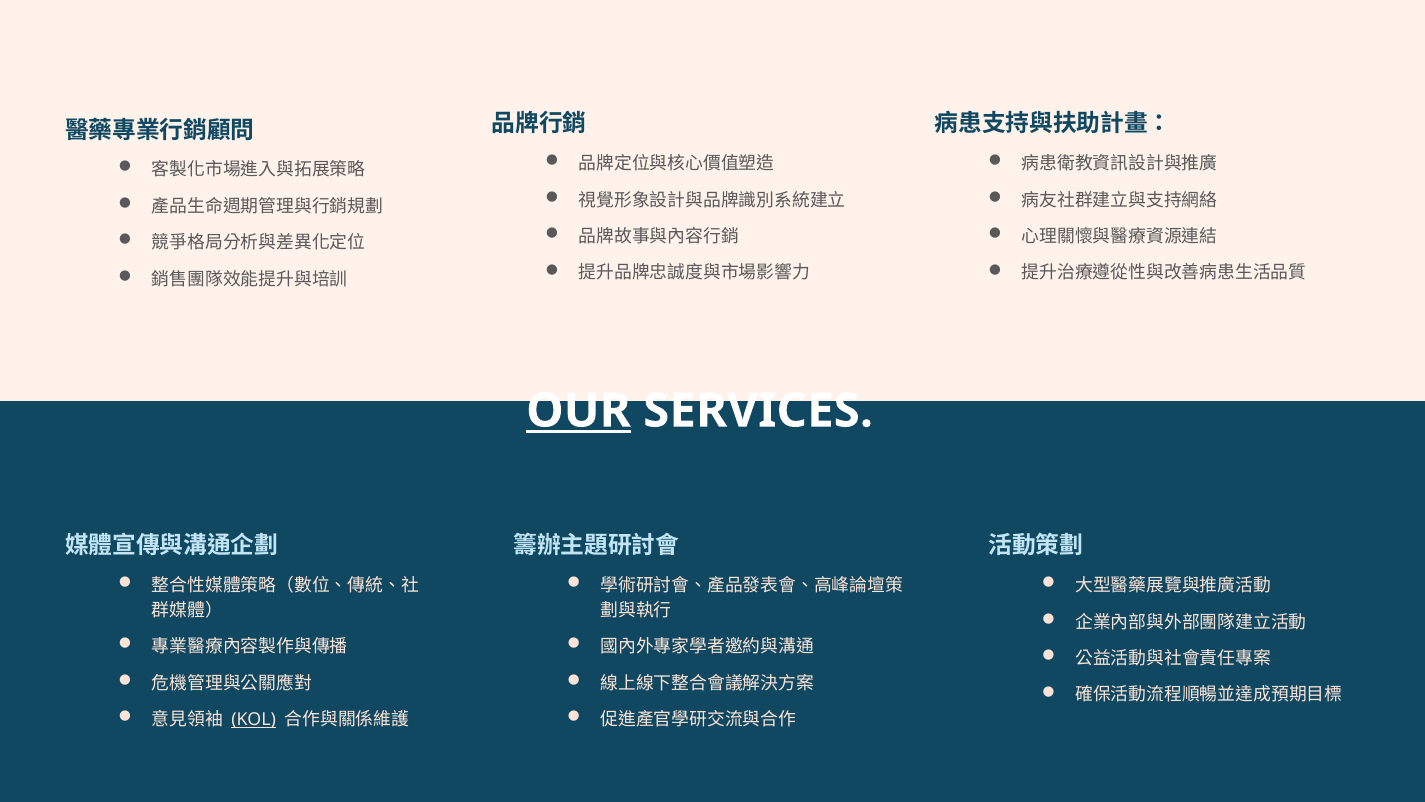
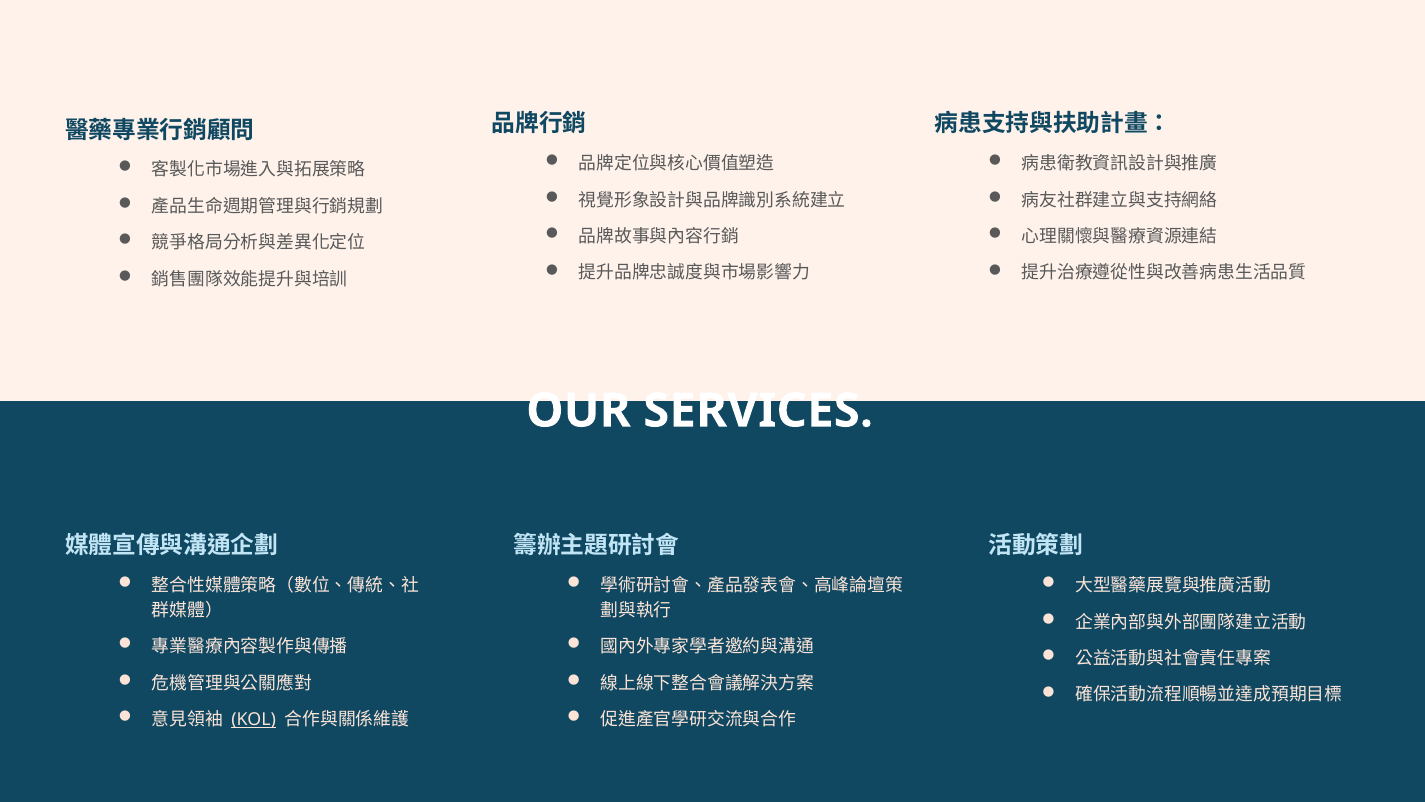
OUR underline: present -> none (578, 411)
